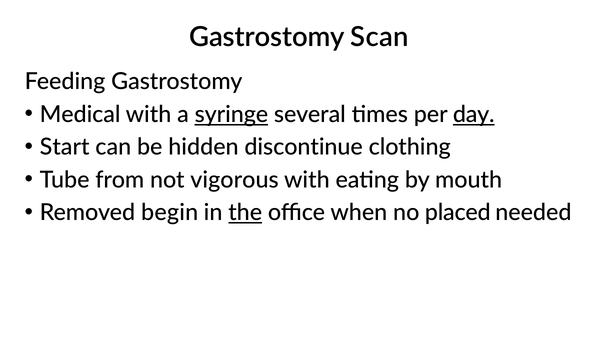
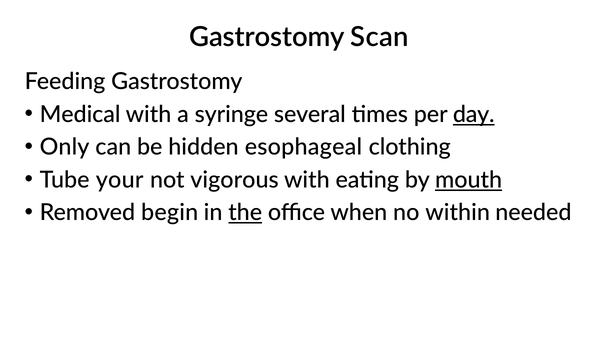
syringe underline: present -> none (231, 114)
Start: Start -> Only (65, 147)
discontinue: discontinue -> esophageal (303, 147)
from: from -> your (120, 180)
mouth underline: none -> present (469, 180)
placed: placed -> within (458, 212)
